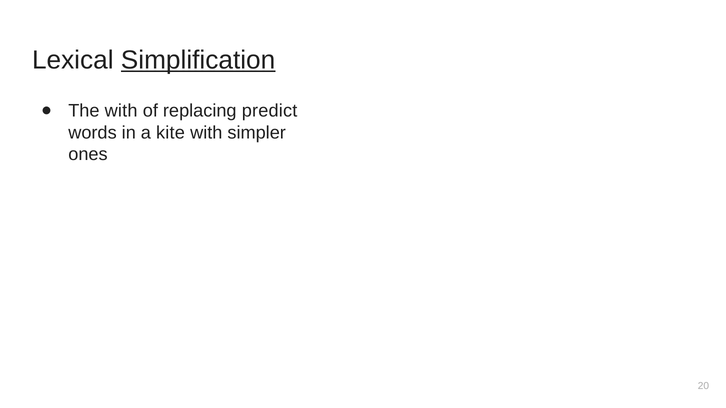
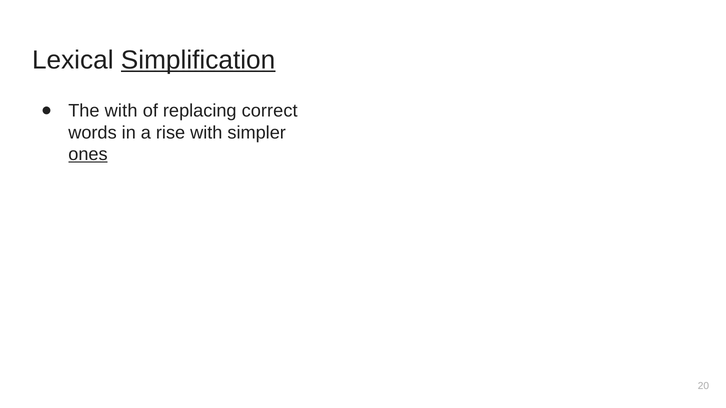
predict: predict -> correct (270, 111)
kite: kite -> rise (171, 133)
ones underline: none -> present (88, 154)
